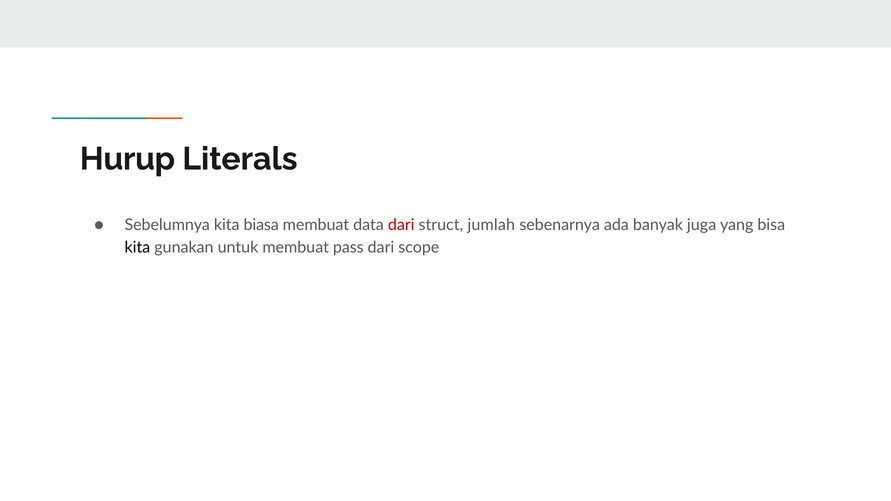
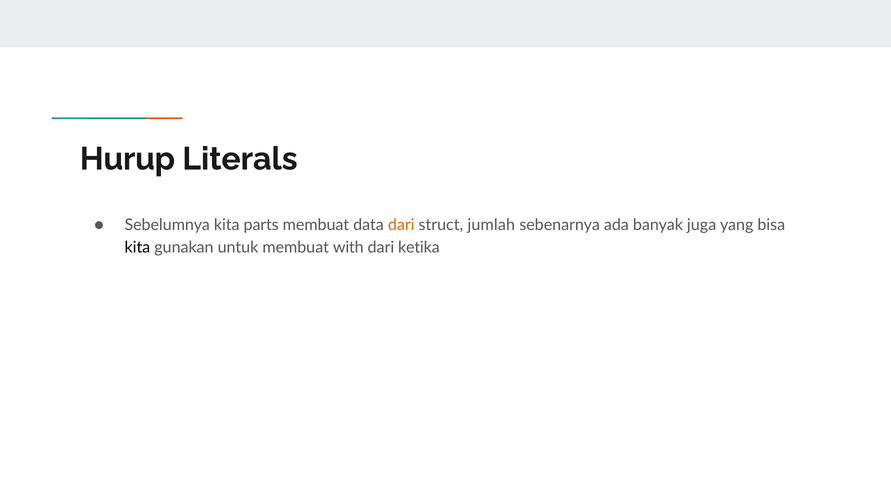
biasa: biasa -> parts (261, 225)
dari colour: red -> orange (401, 225)
pass: pass -> with (348, 247)
scope: scope -> ketika (419, 247)
